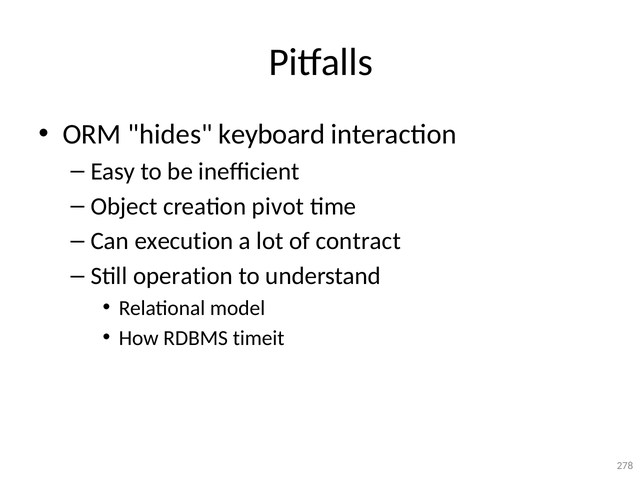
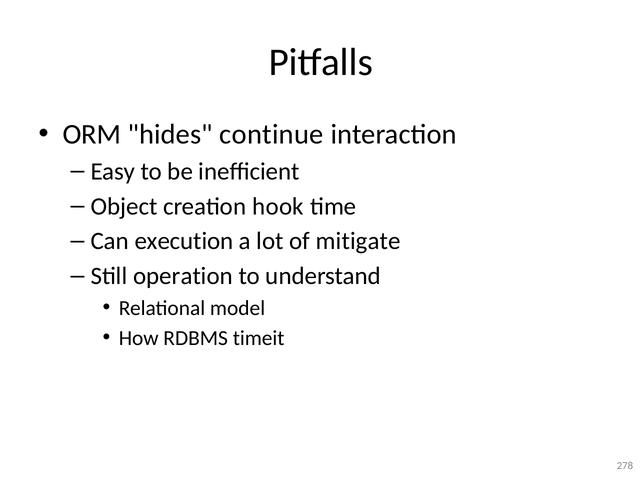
keyboard: keyboard -> continue (272, 135)
pivot: pivot -> hook (278, 207)
contract: contract -> mitigate (358, 242)
